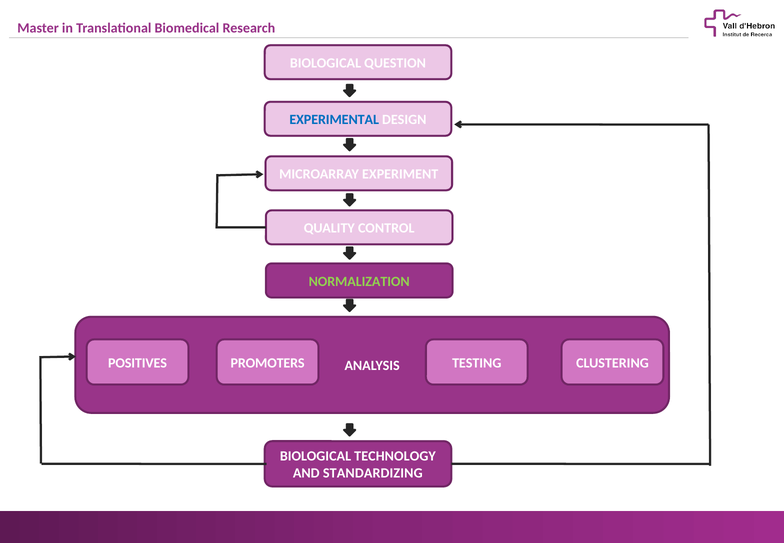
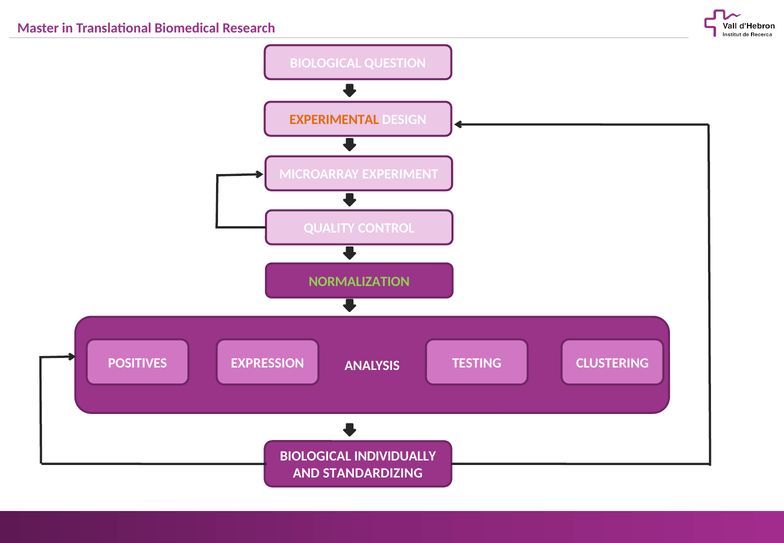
EXPERIMENTAL colour: blue -> orange (334, 120)
PROMOTERS: PROMOTERS -> EXPRESSION (268, 363)
TECHNOLOGY: TECHNOLOGY -> INDIVIDUALLY (395, 456)
